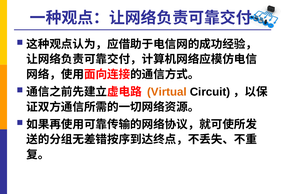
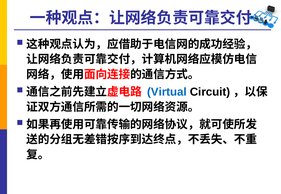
Virtual colour: orange -> blue (167, 92)
